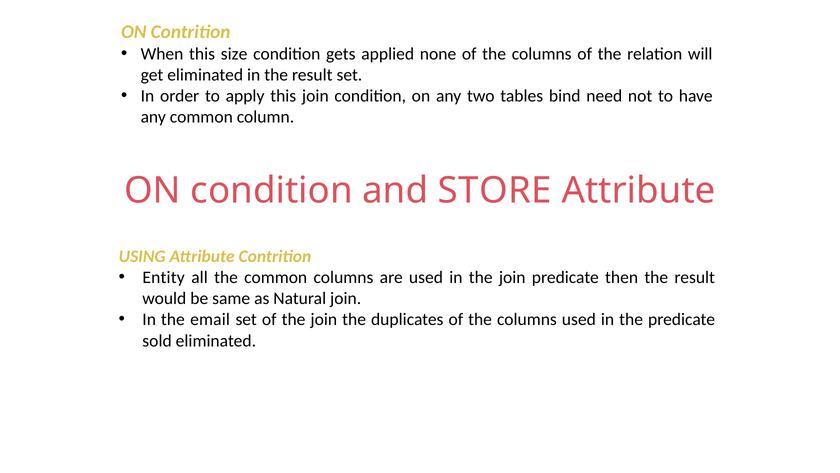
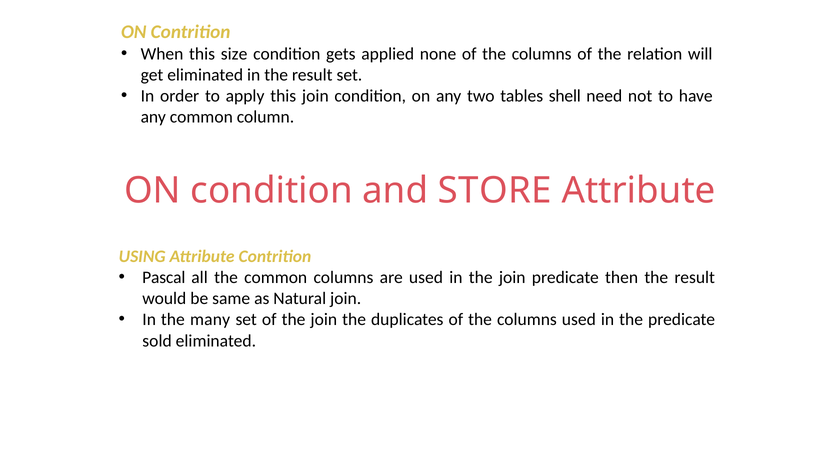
bind: bind -> shell (565, 96)
Entity: Entity -> Pascal (164, 277)
email: email -> many (210, 319)
